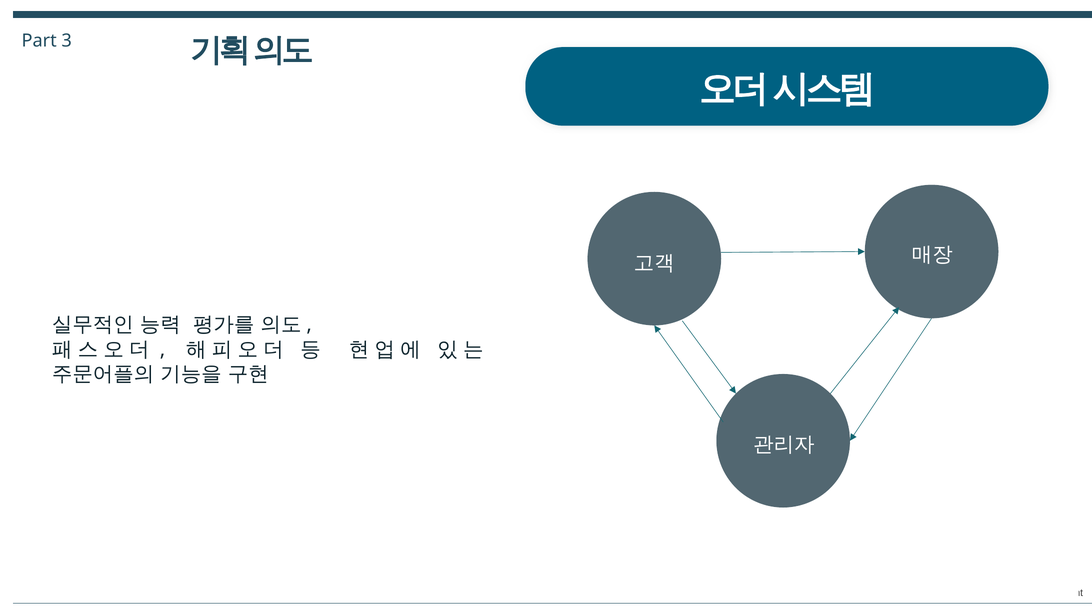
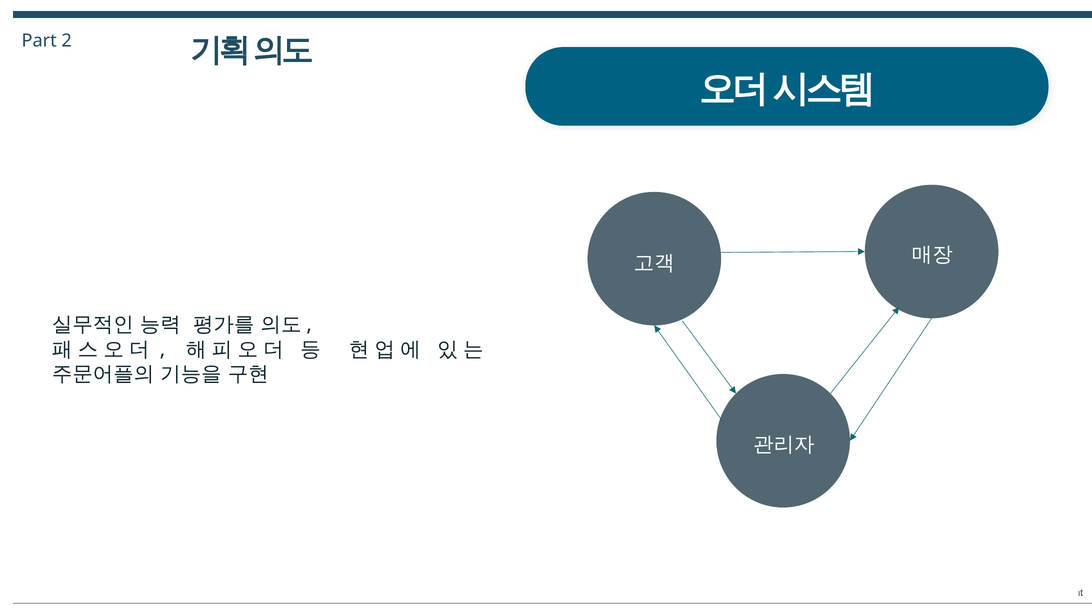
3: 3 -> 2 (67, 41)
